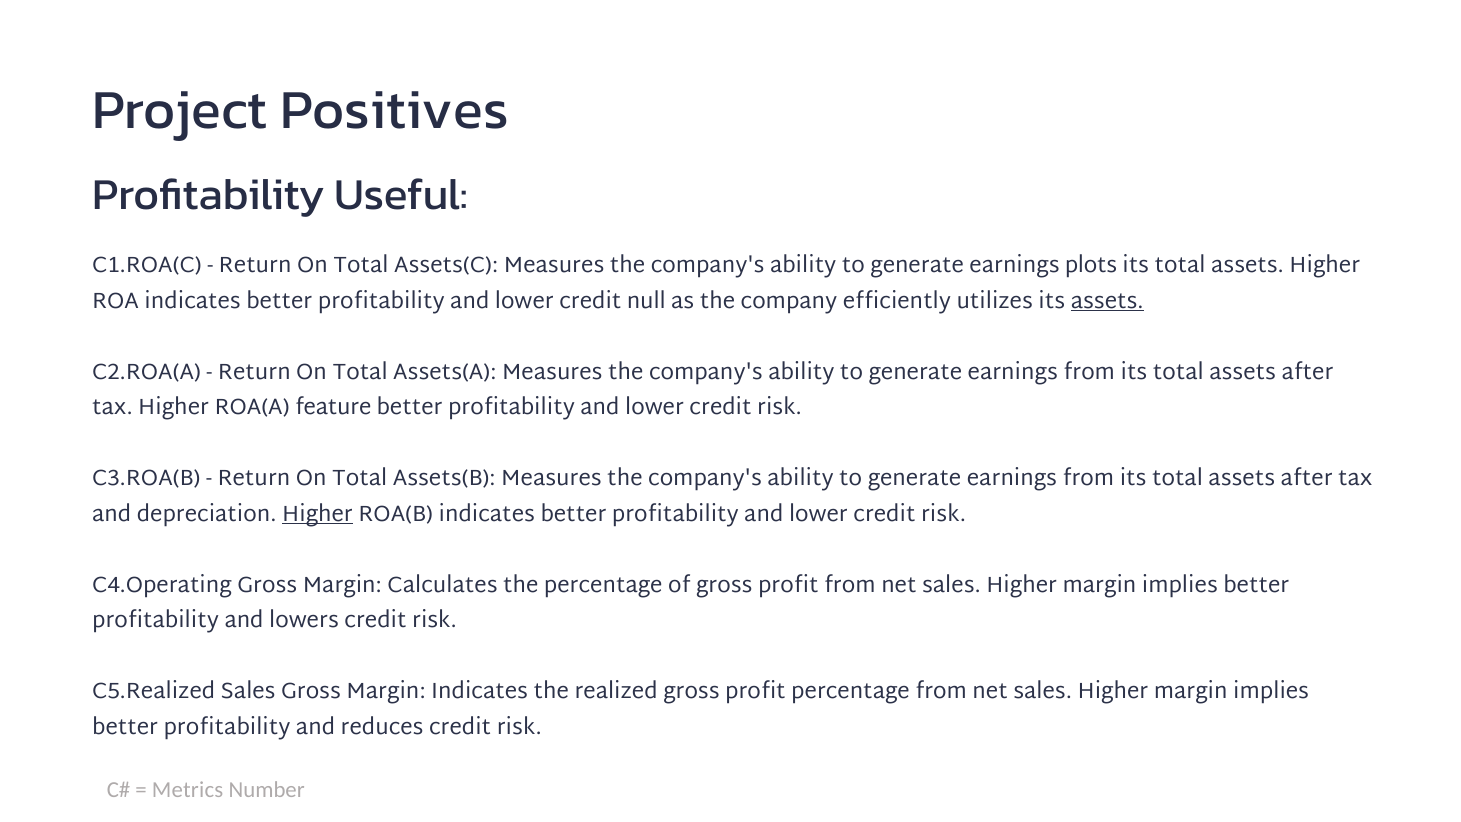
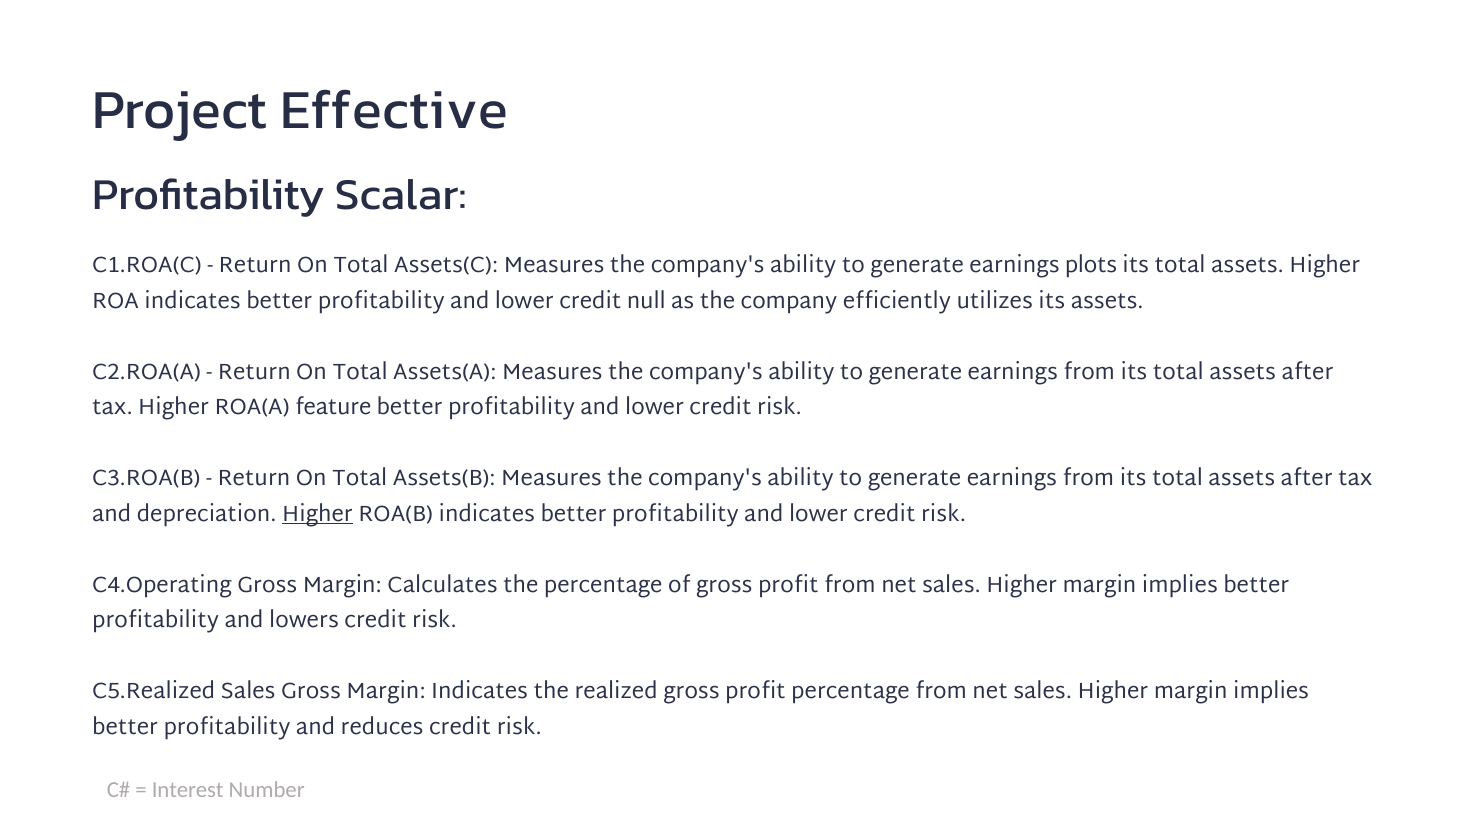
Positives: Positives -> Effective (394, 110)
Useful: Useful -> Scalar (401, 195)
assets underline: present -> none (1107, 301)
Metrics: Metrics -> Interest (188, 789)
